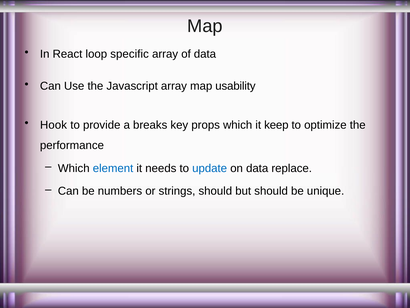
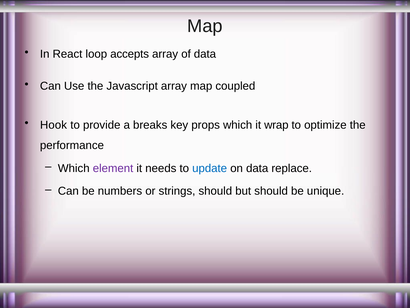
specific: specific -> accepts (130, 54)
usability: usability -> coupled (235, 86)
keep: keep -> wrap (276, 125)
element colour: blue -> purple (113, 168)
